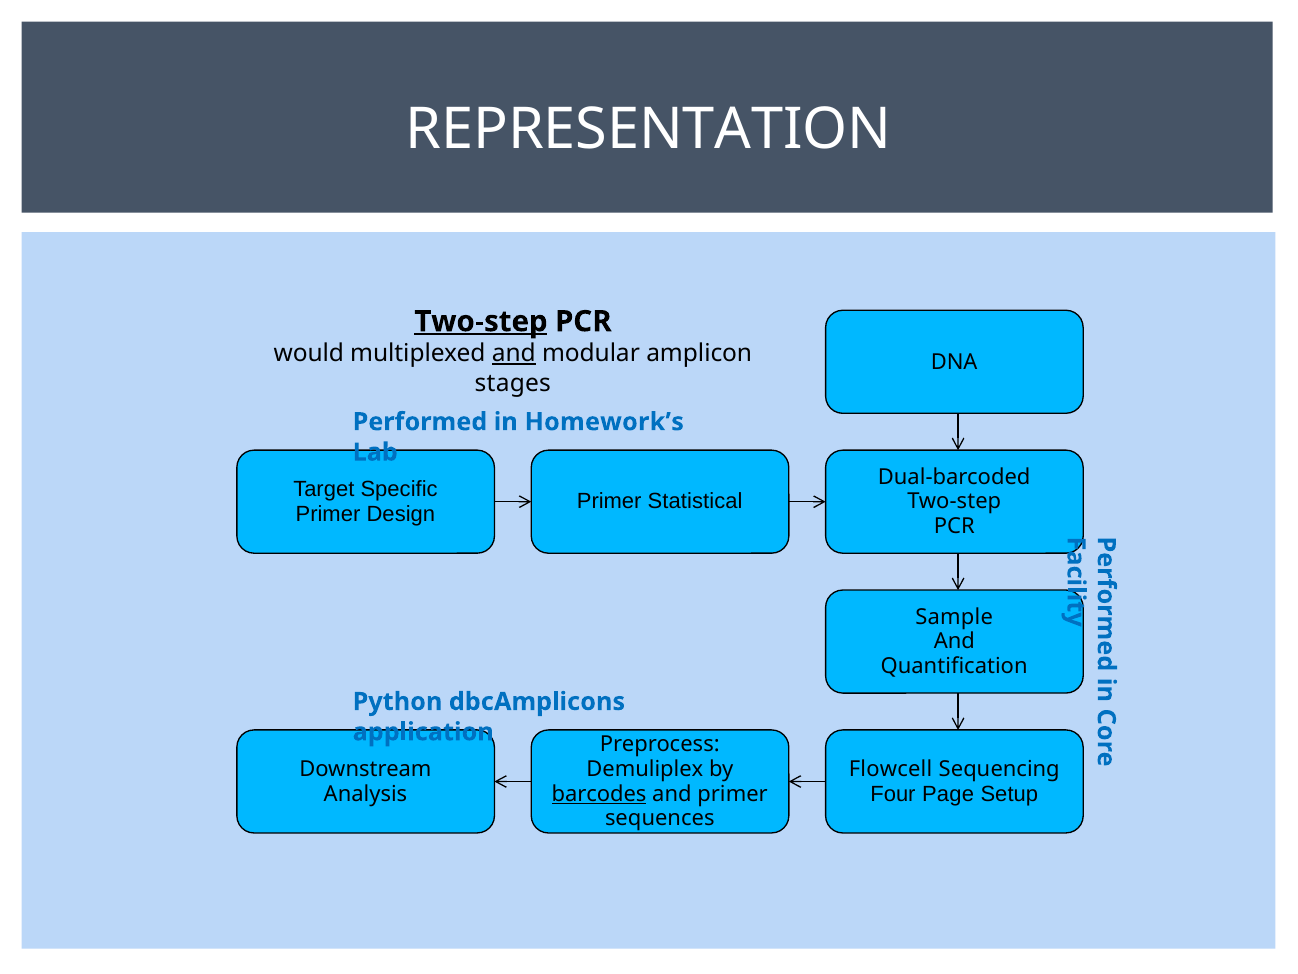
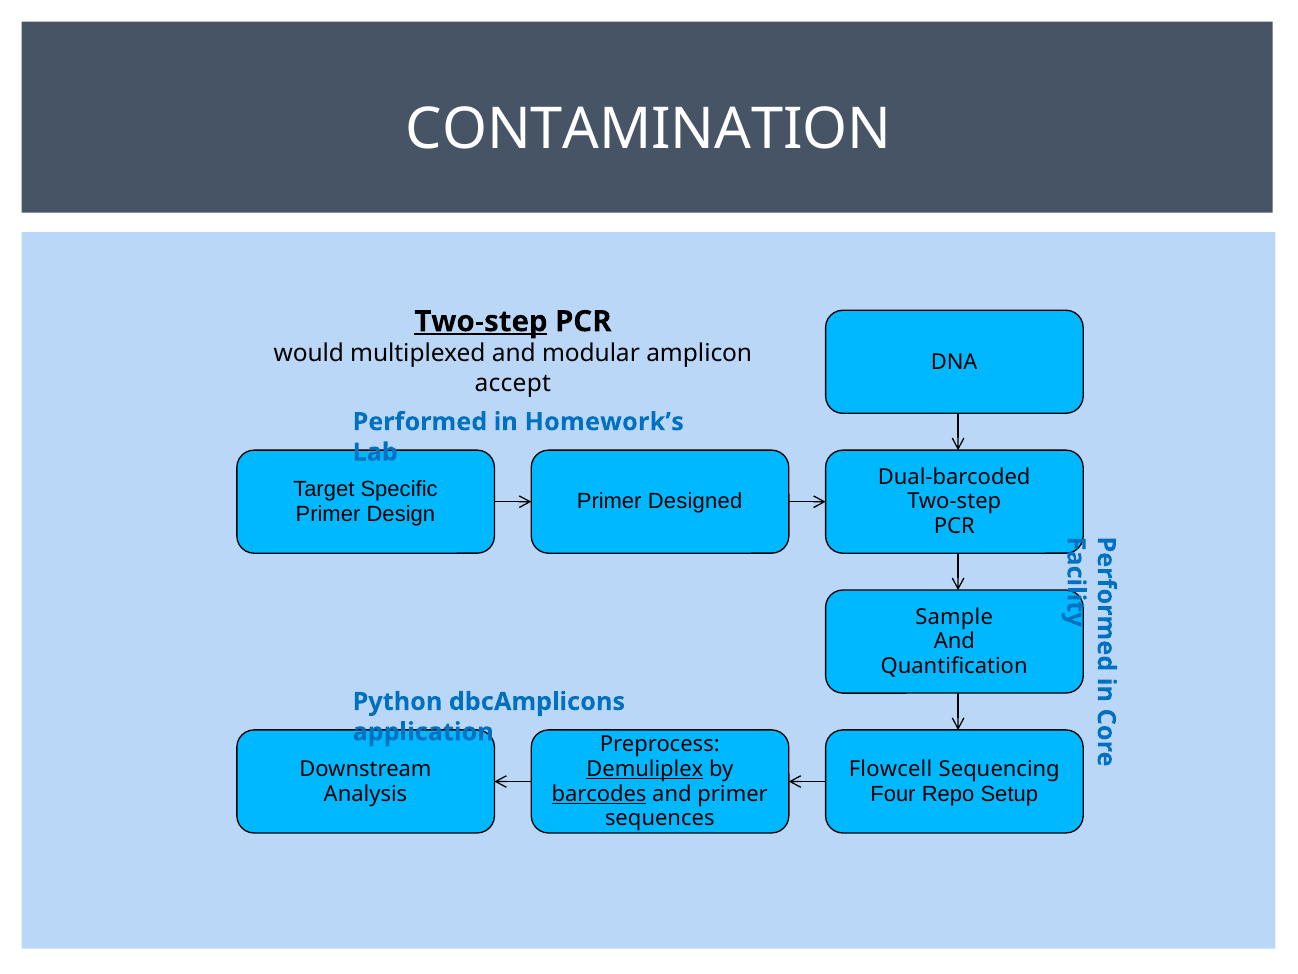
REPRESENTATION: REPRESENTATION -> CONTAMINATION (649, 129)
and underline: present -> none (514, 353)
stages: stages -> accept (513, 383)
Statistical: Statistical -> Designed (695, 501)
Demuliplex underline: none -> present (645, 769)
Page: Page -> Repo (948, 793)
